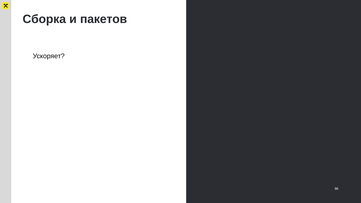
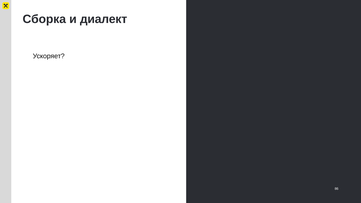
пакетов: пакетов -> диалект (104, 19)
